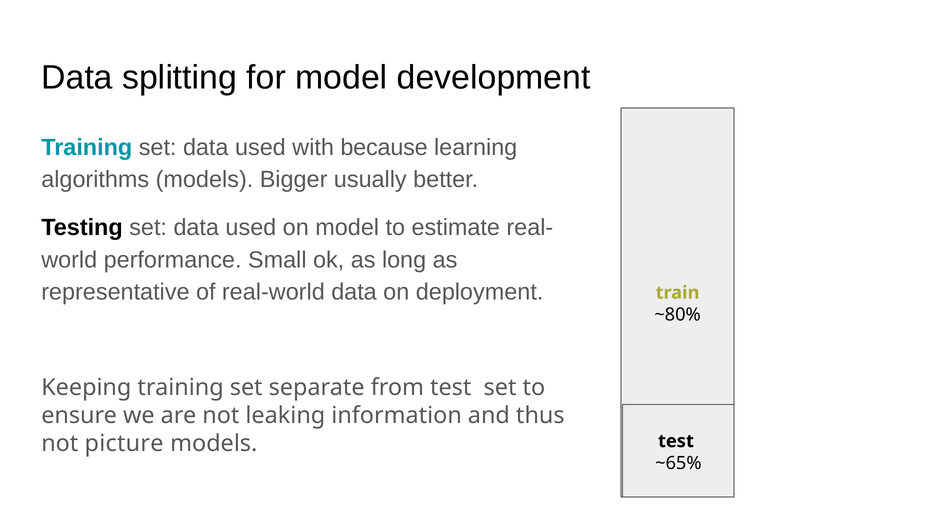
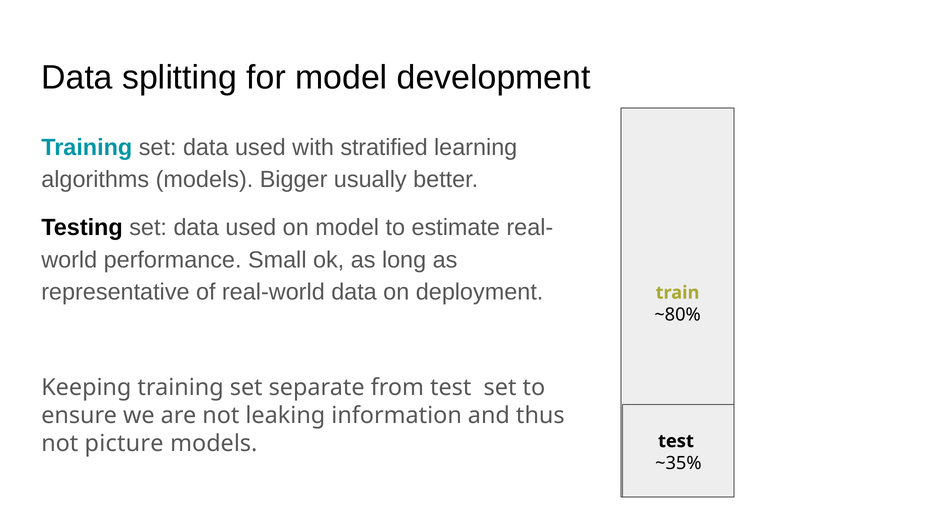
because: because -> stratified (384, 147)
~65%: ~65% -> ~35% (678, 463)
